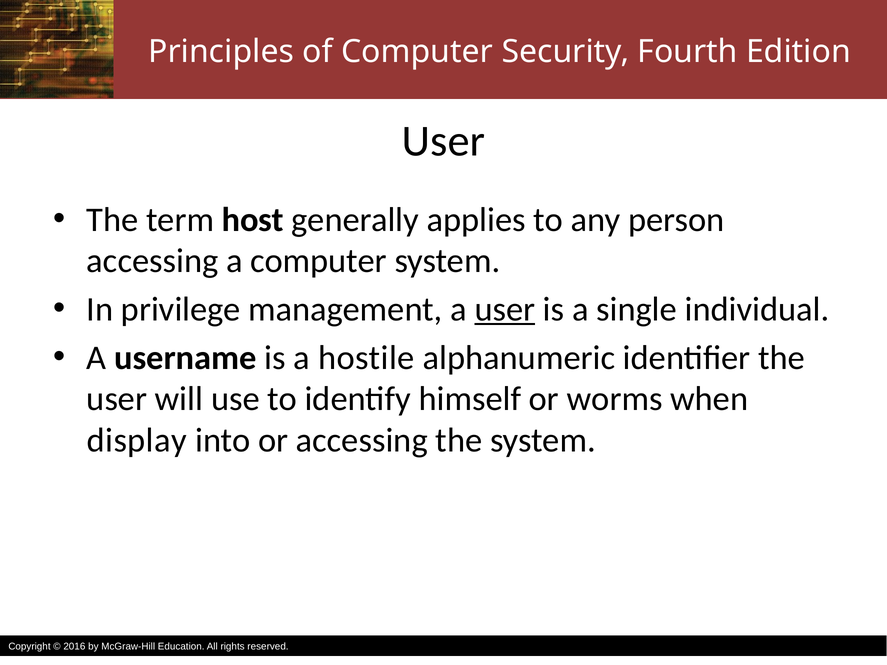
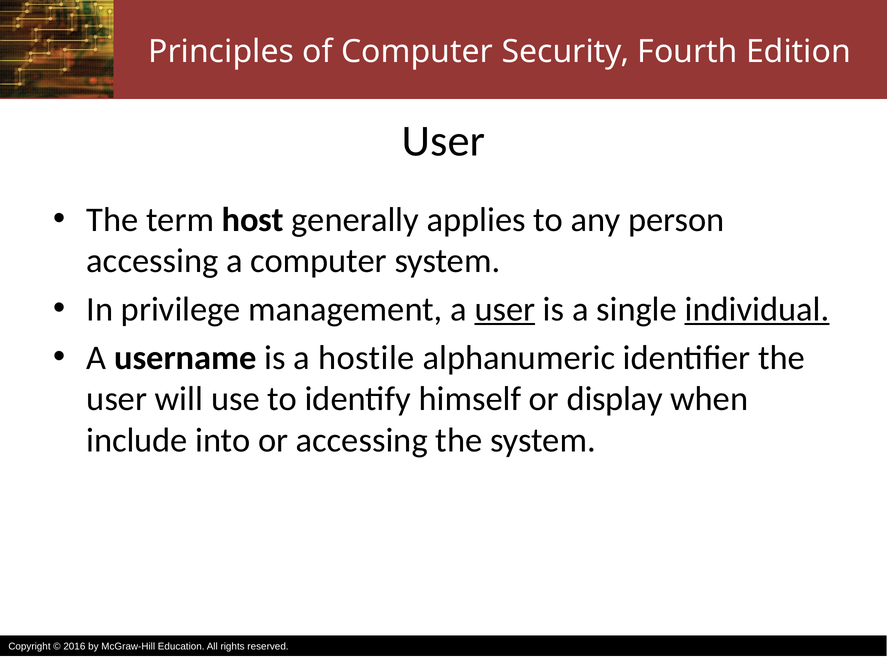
individual underline: none -> present (757, 309)
worms: worms -> display (615, 399)
display: display -> include (137, 441)
